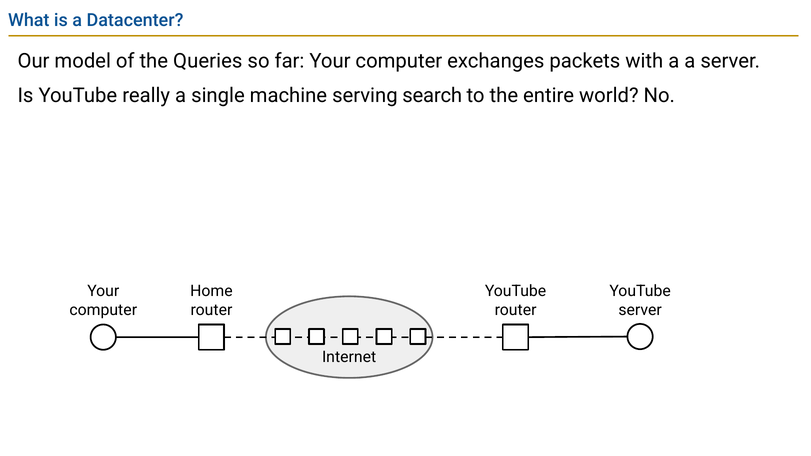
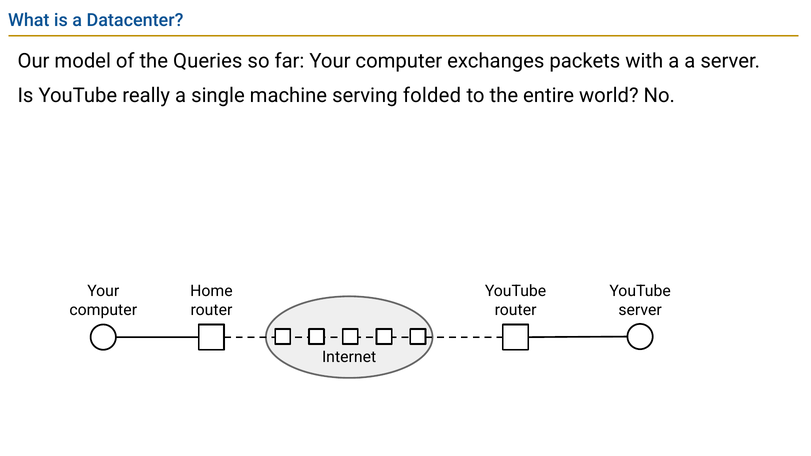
search: search -> folded (432, 96)
